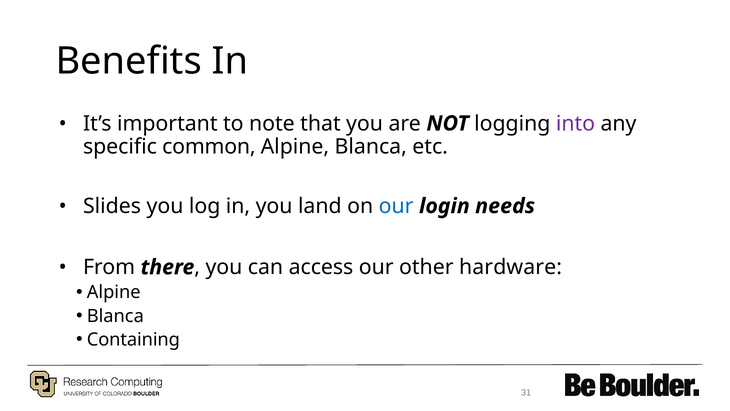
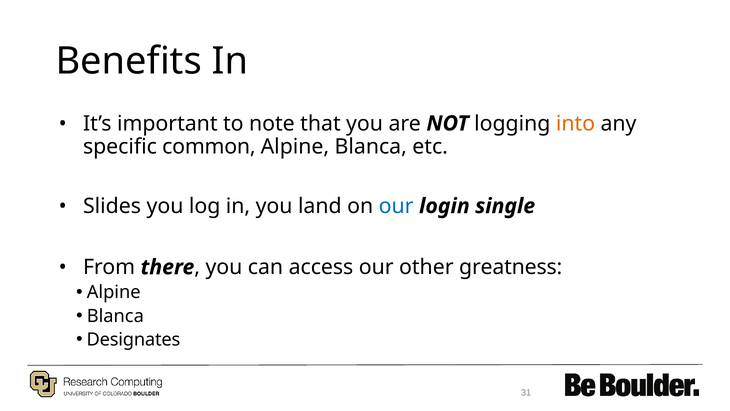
into colour: purple -> orange (576, 123)
needs: needs -> single (505, 206)
hardware: hardware -> greatness (511, 267)
Containing: Containing -> Designates (133, 339)
